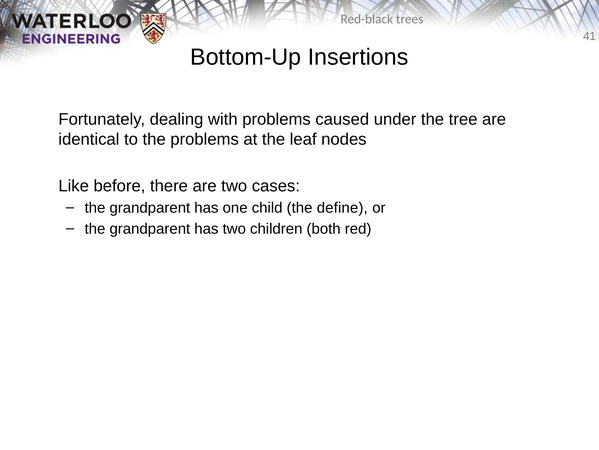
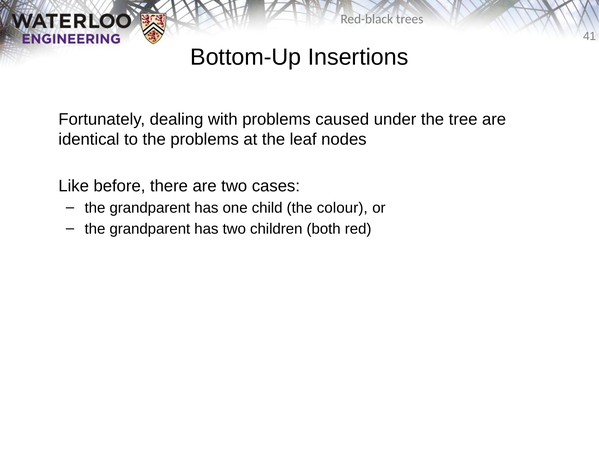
define: define -> colour (342, 207)
